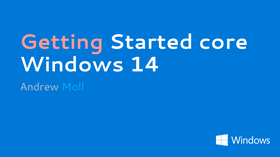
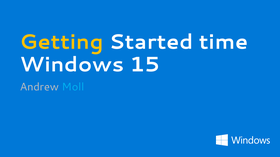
Getting colour: pink -> yellow (62, 42)
core: core -> time (224, 42)
14: 14 -> 15 (145, 65)
